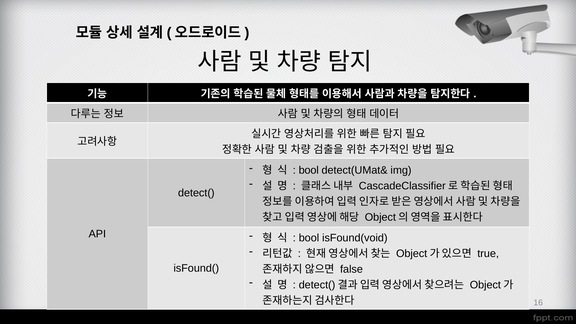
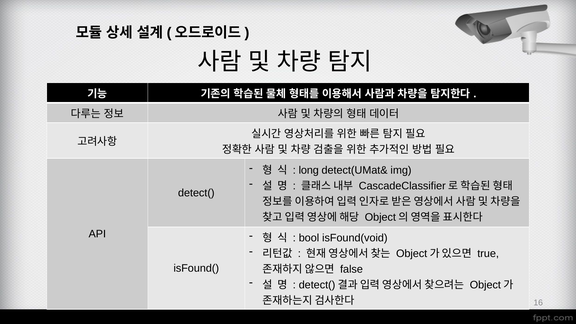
bool: bool -> long (309, 170)
